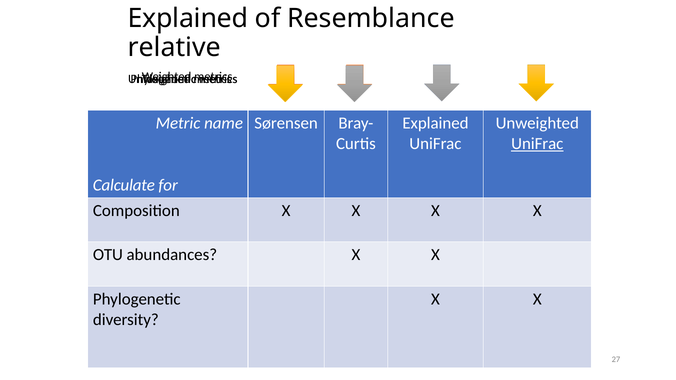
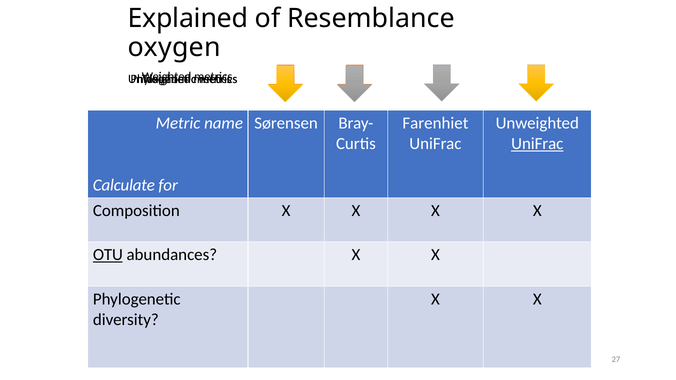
relative: relative -> oxygen (174, 47)
Explained: Explained -> Farenhiet (435, 123)
OTU underline: none -> present (108, 255)
